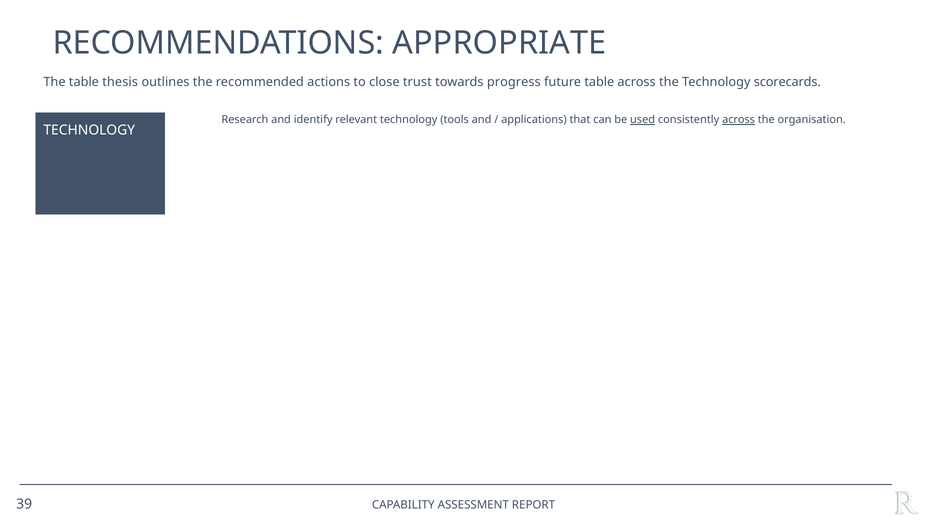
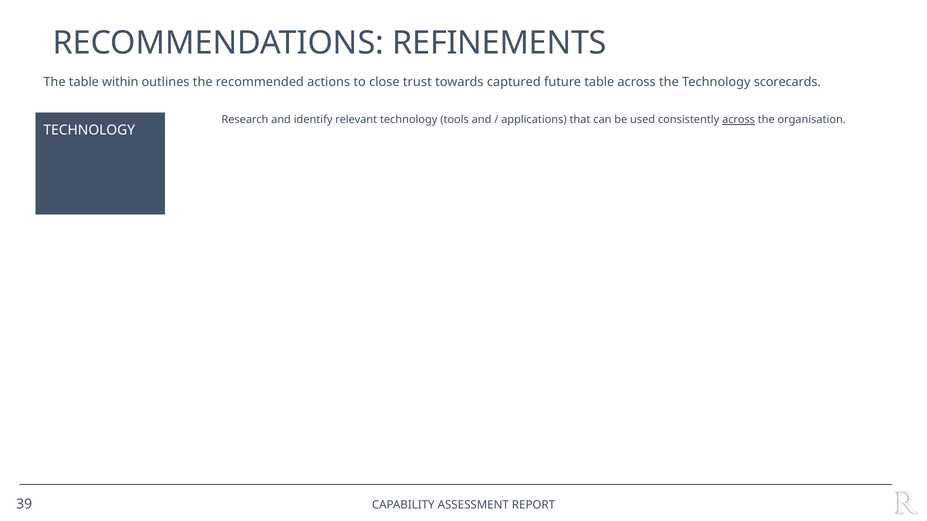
APPROPRIATE: APPROPRIATE -> REFINEMENTS (500, 43)
thesis: thesis -> within (120, 82)
progress: progress -> captured (514, 82)
used underline: present -> none (643, 120)
